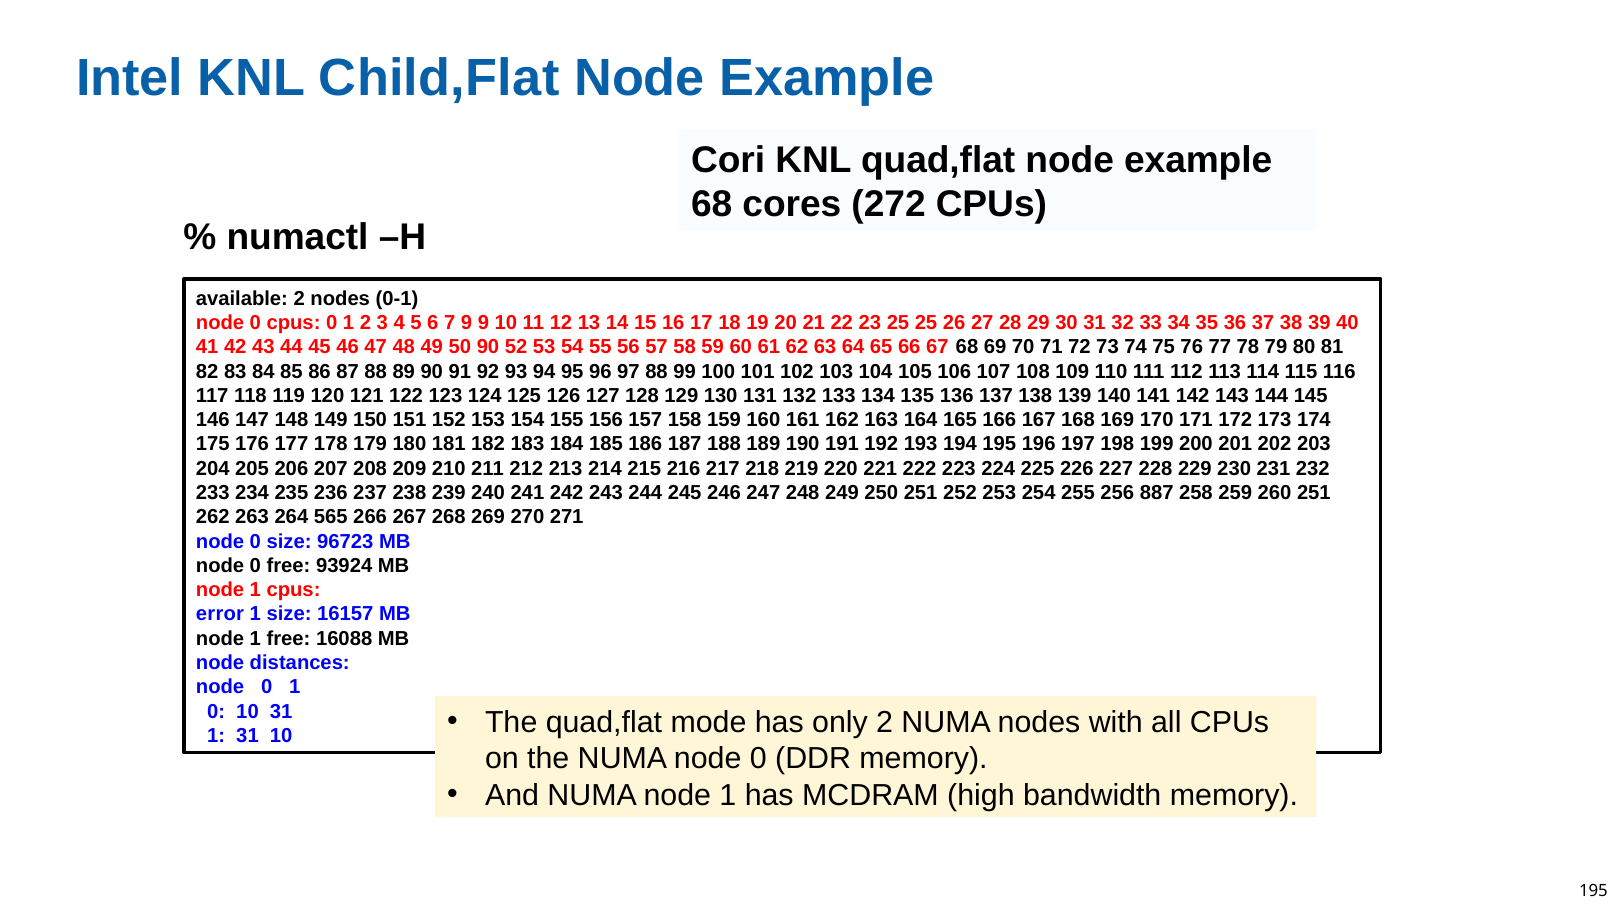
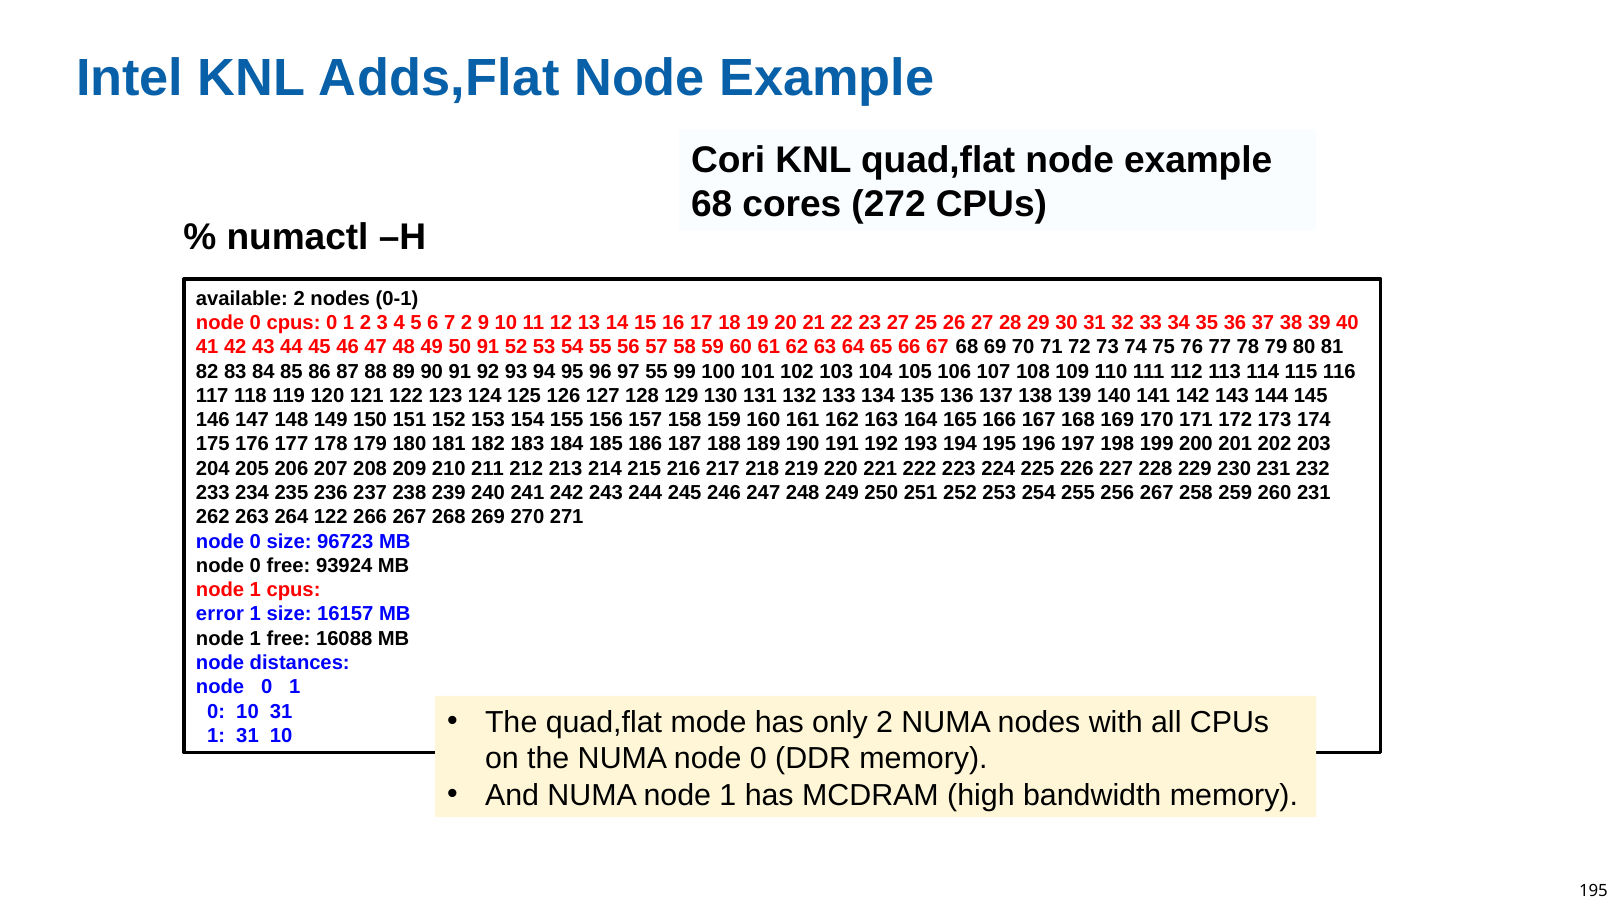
Child,Flat: Child,Flat -> Adds,Flat (439, 78)
7 9: 9 -> 2 (467, 323)
23 25: 25 -> 27 (898, 323)
50 90: 90 -> 91 (488, 347)
97 88: 88 -> 55 (657, 371)
256 887: 887 -> 267 (1157, 493)
260 251: 251 -> 231 (1314, 493)
264 565: 565 -> 122 (331, 517)
